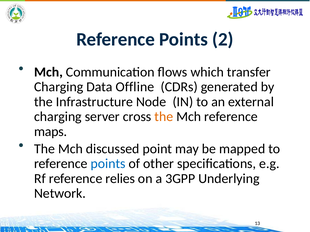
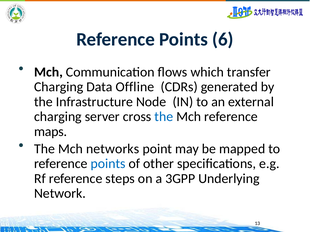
2: 2 -> 6 (223, 39)
the colour: orange -> blue (164, 117)
discussed: discussed -> networks (113, 149)
relies: relies -> steps (120, 179)
